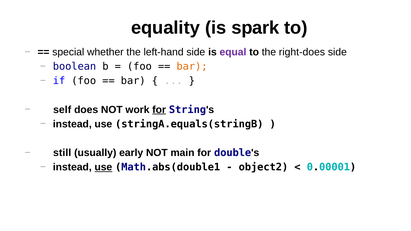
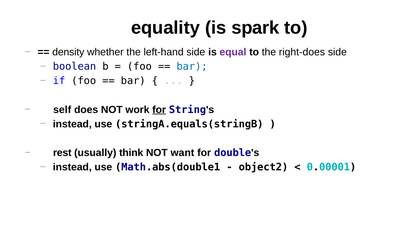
special: special -> density (68, 52)
bar colour: orange -> blue (192, 67)
still: still -> rest (62, 153)
early: early -> think (131, 153)
main: main -> want (182, 153)
use underline: present -> none (103, 167)
